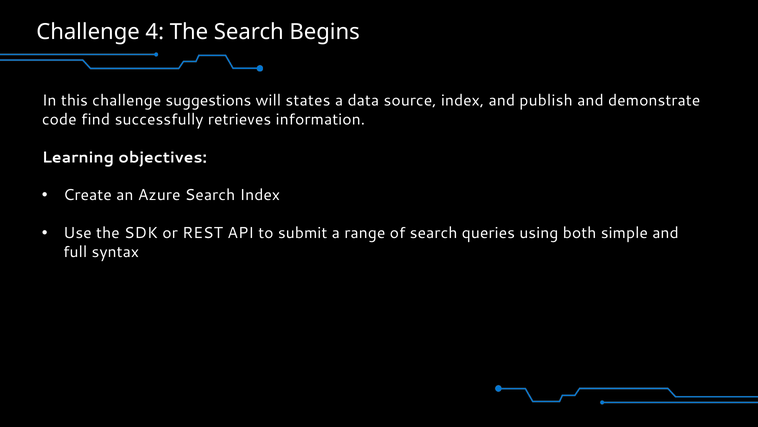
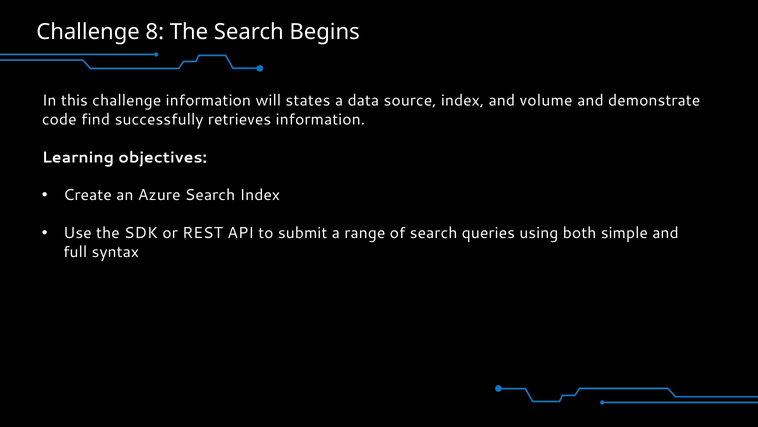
4: 4 -> 8 (155, 32)
challenge suggestions: suggestions -> information (208, 100)
publish: publish -> volume (546, 100)
